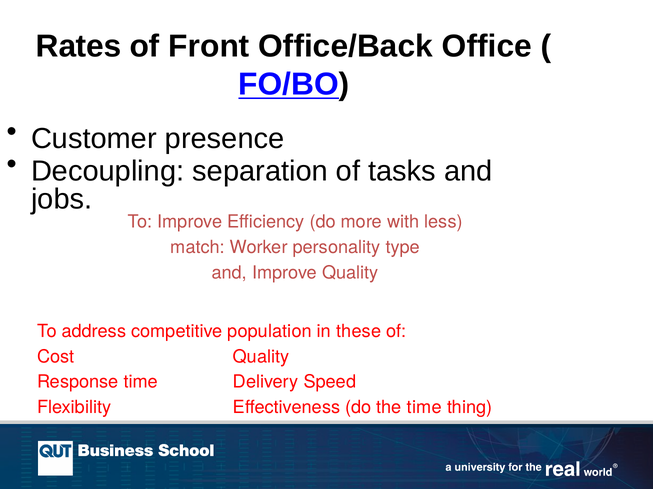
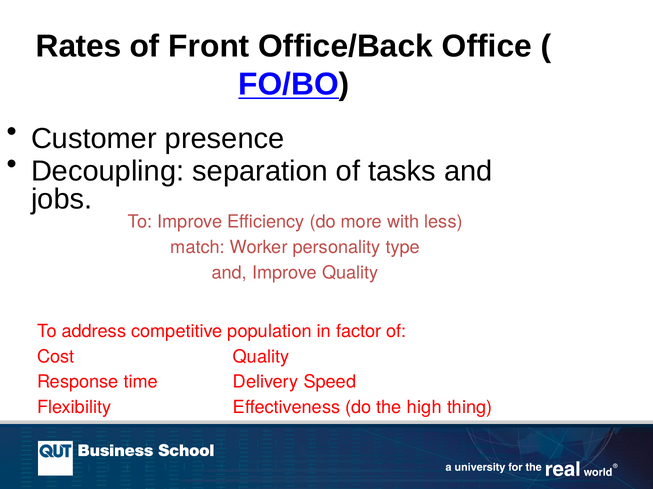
these: these -> factor (359, 332)
the time: time -> high (424, 408)
